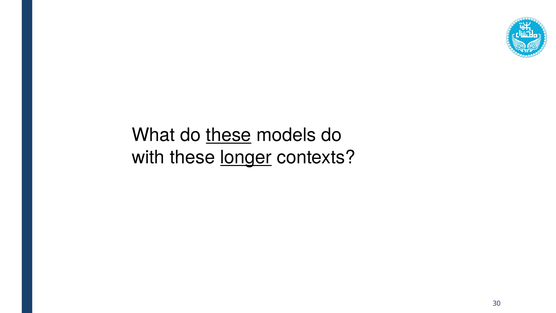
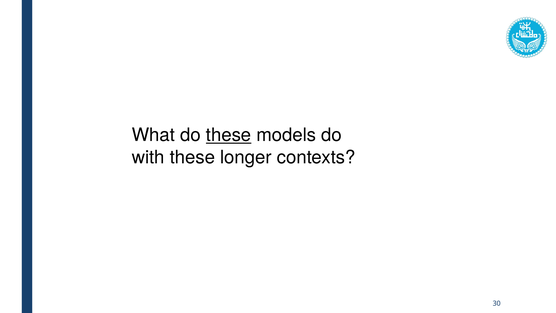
longer underline: present -> none (246, 157)
